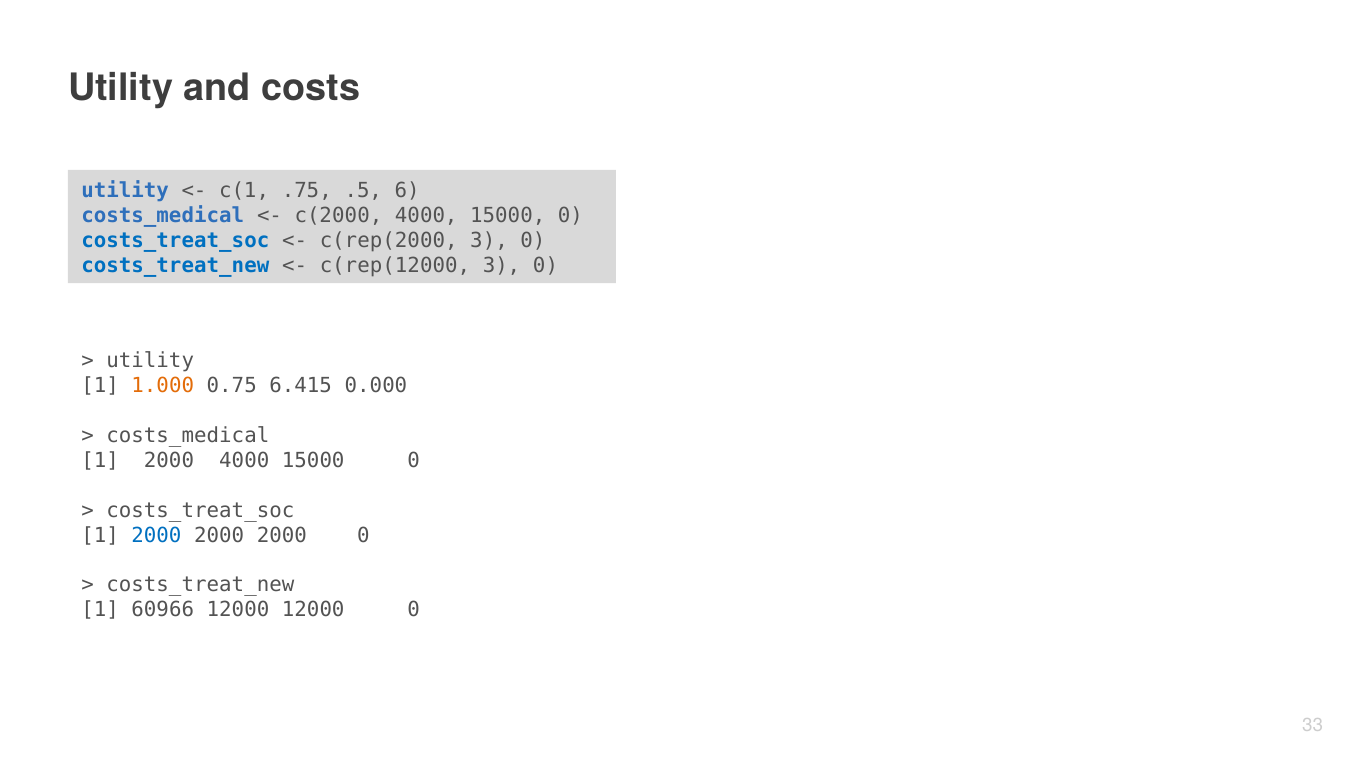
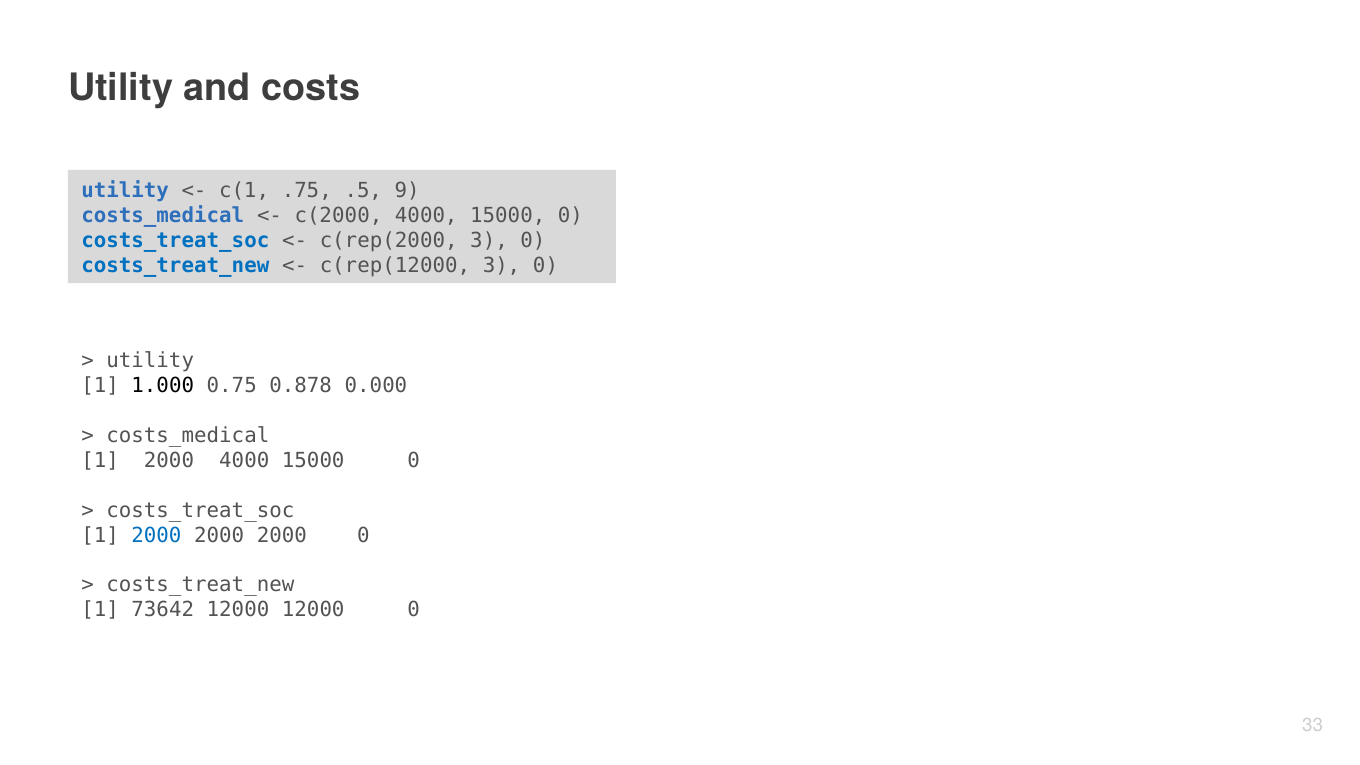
6: 6 -> 9 (407, 191)
1.000 colour: orange -> black (163, 386)
6.415: 6.415 -> 0.878 (301, 386)
60966: 60966 -> 73642 (163, 610)
